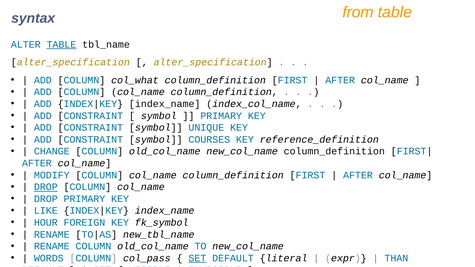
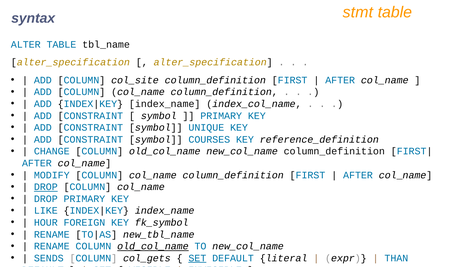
from: from -> stmt (358, 12)
TABLE underline: present -> none (61, 45)
col_what: col_what -> col_site (135, 80)
old_col_name underline: none -> present (153, 246)
WORDS: WORDS -> SENDS (49, 258)
col_pass: col_pass -> col_gets (147, 258)
